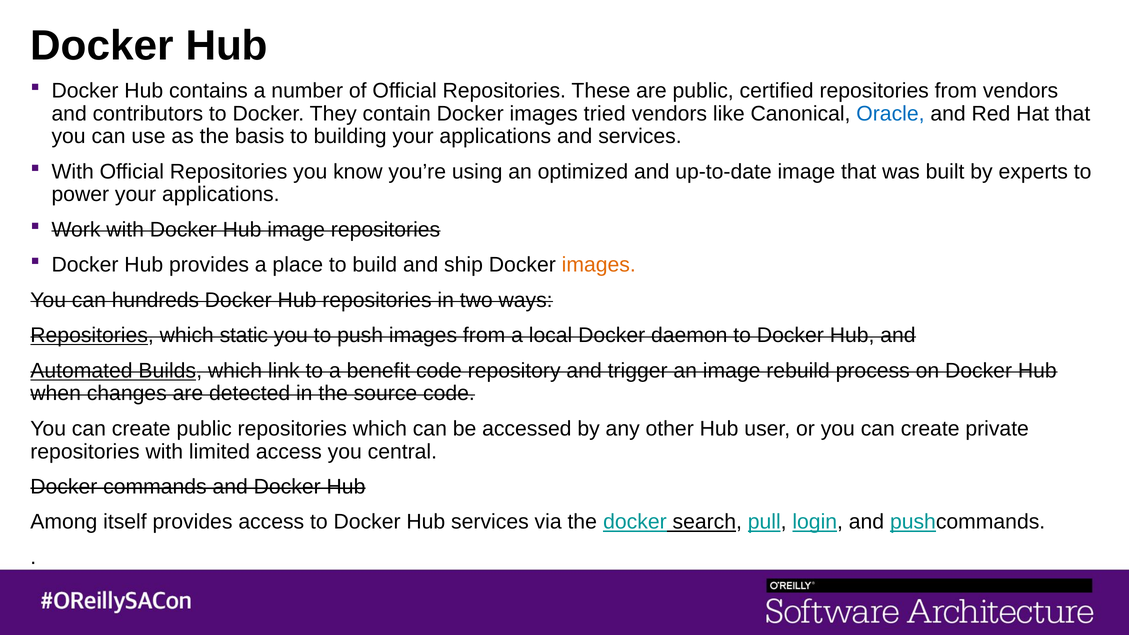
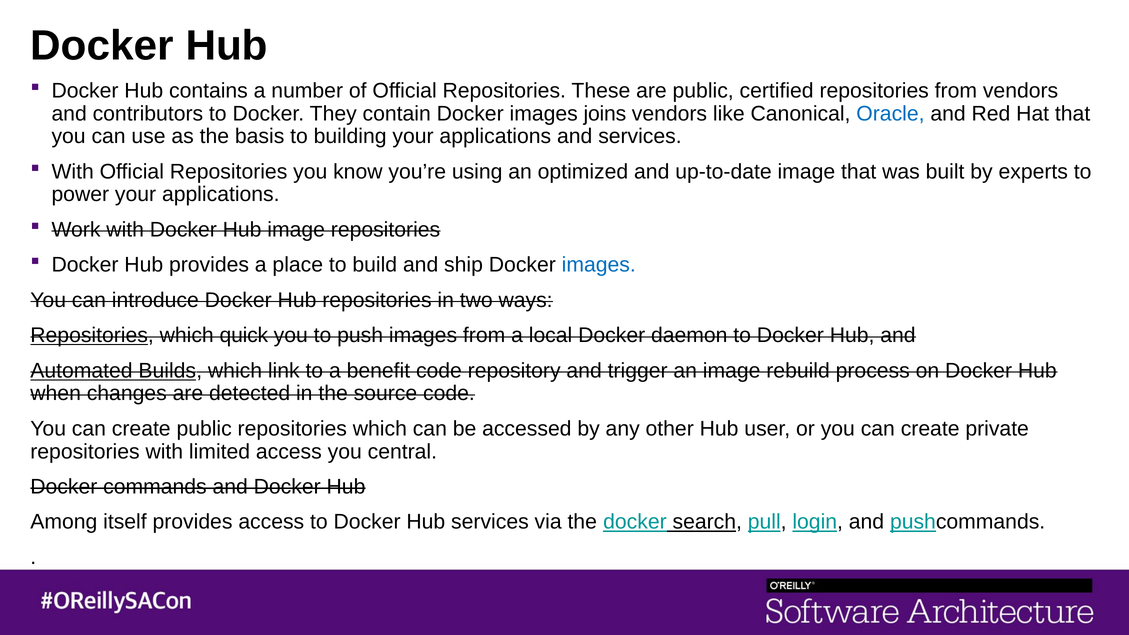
tried: tried -> joins (605, 114)
images colour: orange -> blue (599, 265)
hundreds: hundreds -> introduce (155, 300)
static: static -> quick (244, 335)
